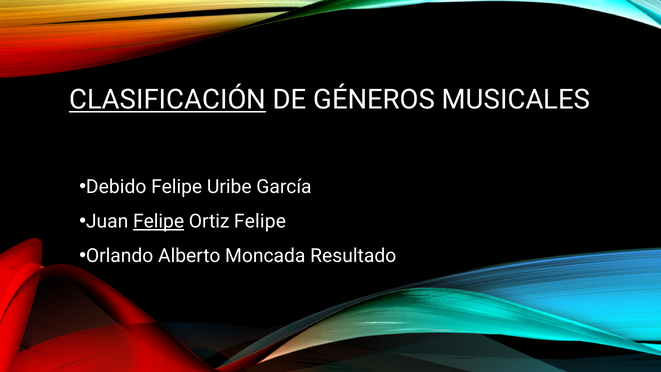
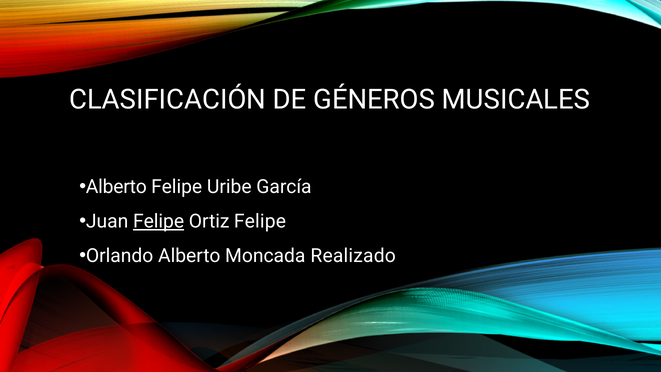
CLASIFICACIÓN underline: present -> none (168, 100)
Debido: Debido -> Alberto (116, 187)
Resultado: Resultado -> Realizado (353, 256)
